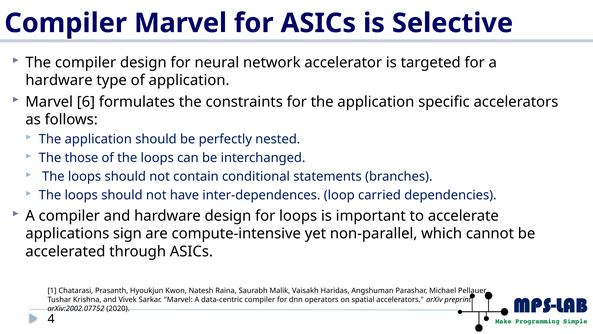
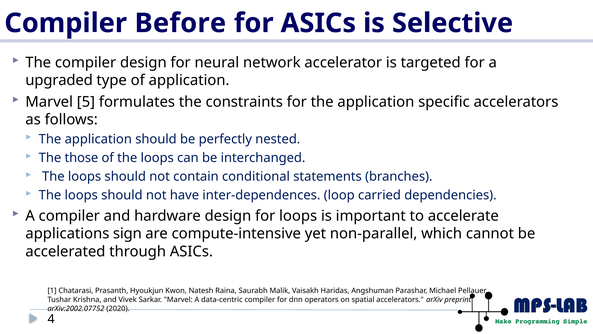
Compiler Marvel: Marvel -> Before (180, 23)
hardware: hardware -> upgraded (59, 80)
6: 6 -> 5 (86, 102)
